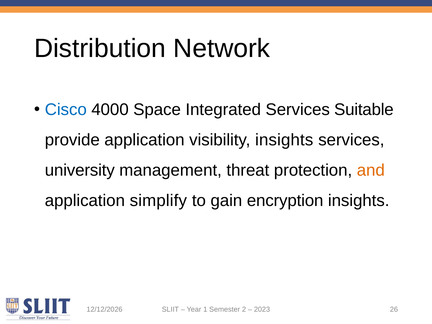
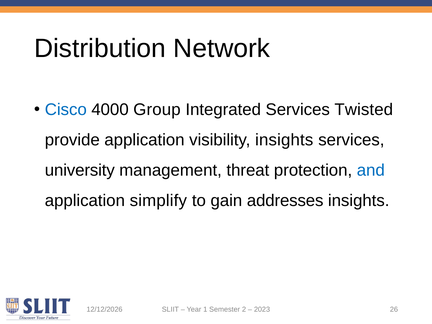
Space: Space -> Group (157, 110)
Suitable: Suitable -> Twisted (364, 110)
and colour: orange -> blue (371, 170)
encryption: encryption -> addresses (285, 201)
